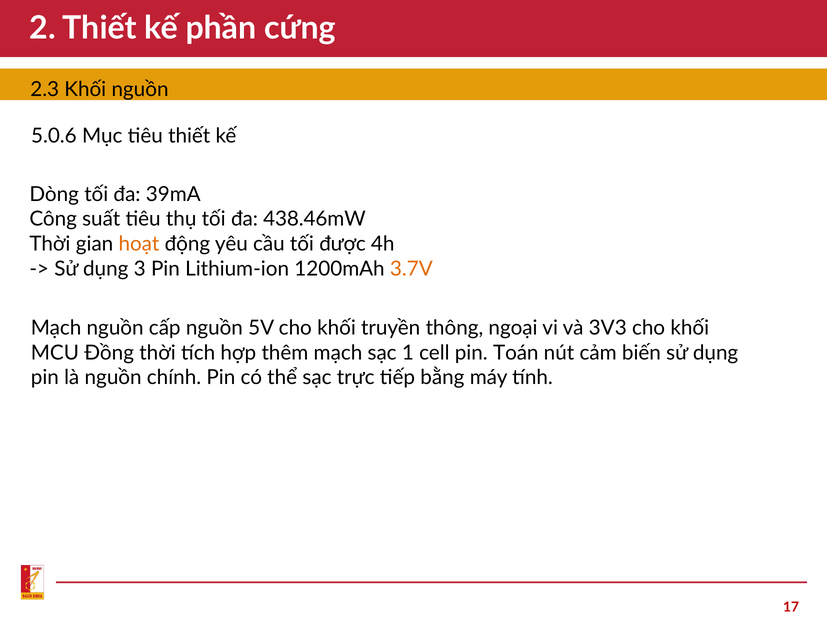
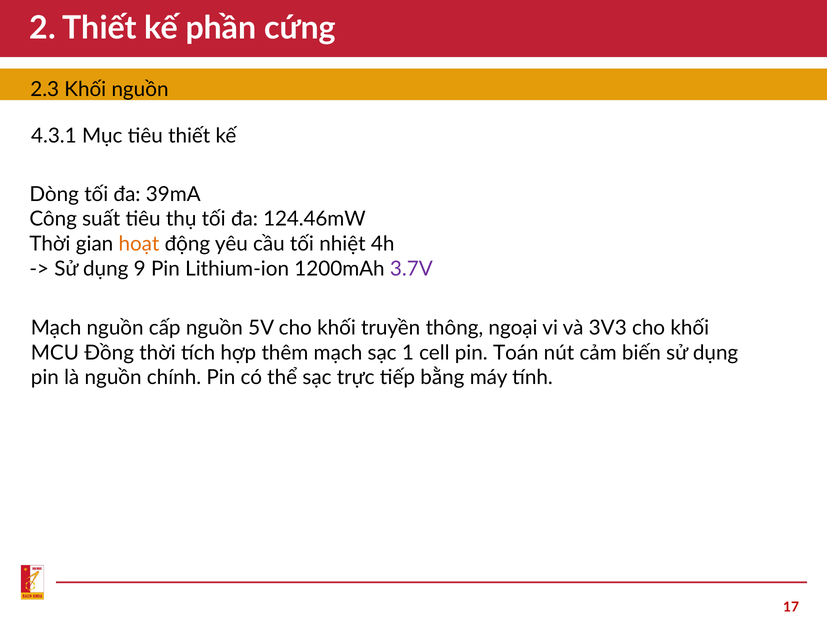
5.0.6: 5.0.6 -> 4.3.1 (54, 136)
438.46mW: 438.46mW -> 124.46mW (314, 219)
được: được -> nhiệt (342, 244)
3: 3 -> 9 (140, 269)
3.7V colour: orange -> purple (411, 269)
